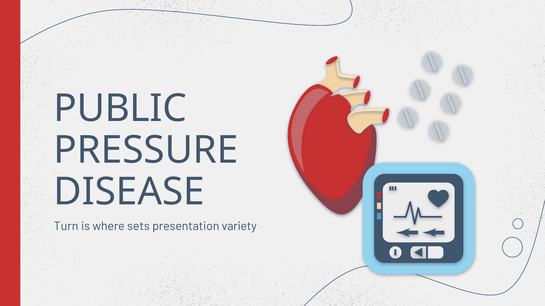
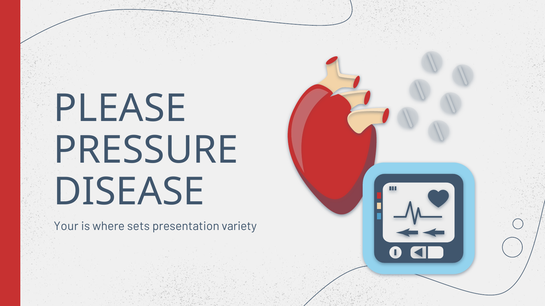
PUBLIC: PUBLIC -> PLEASE (120, 109)
Turn: Turn -> Your (66, 227)
